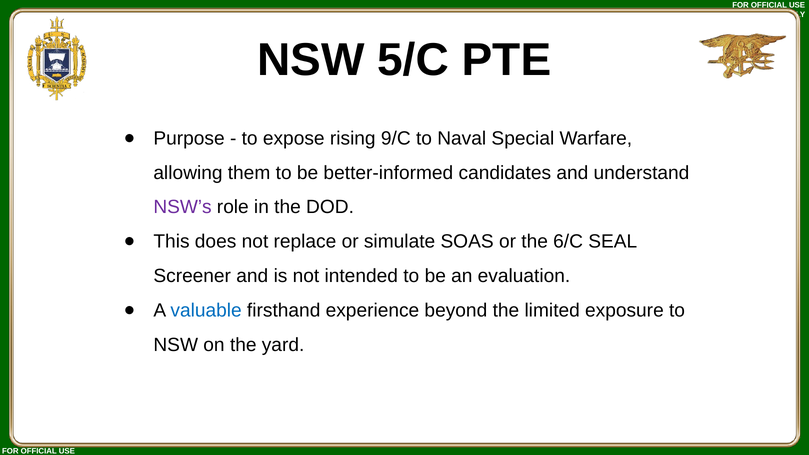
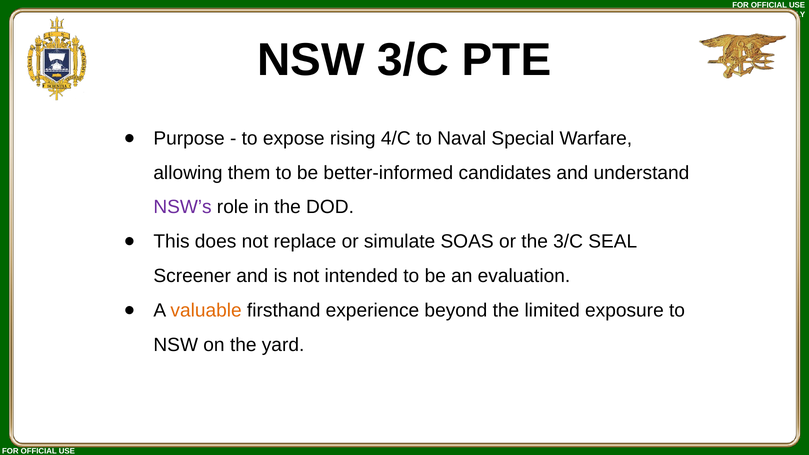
NSW 5/C: 5/C -> 3/C (413, 60)
9/C: 9/C -> 4/C (396, 138)
the 6/C: 6/C -> 3/C (568, 242)
valuable colour: blue -> orange (206, 310)
